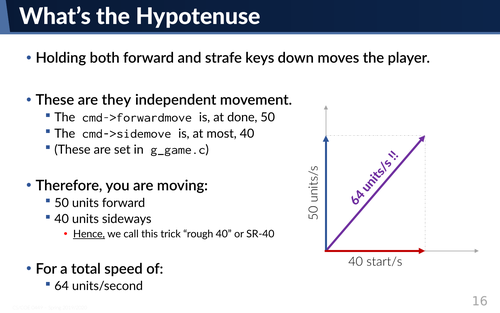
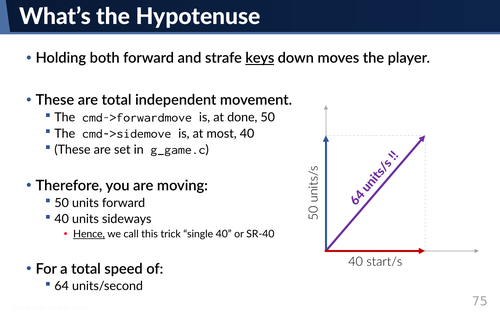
keys underline: none -> present (260, 58)
are they: they -> total (117, 100)
rough: rough -> single (198, 234)
16: 16 -> 75 (480, 301)
